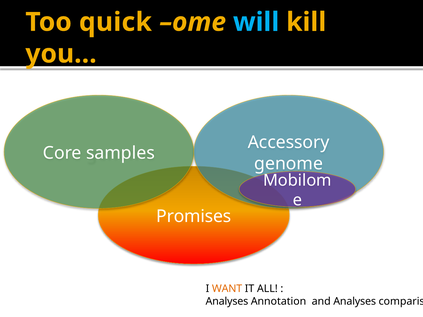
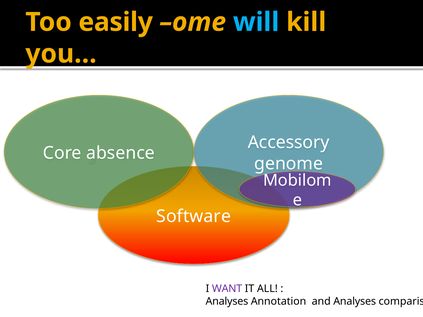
quick: quick -> easily (116, 22)
samples: samples -> absence (120, 153)
Promises: Promises -> Software (194, 216)
WANT colour: orange -> purple (227, 289)
